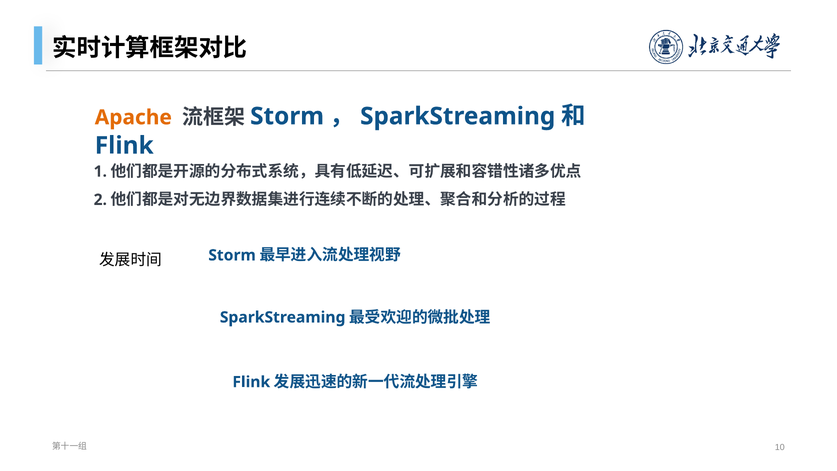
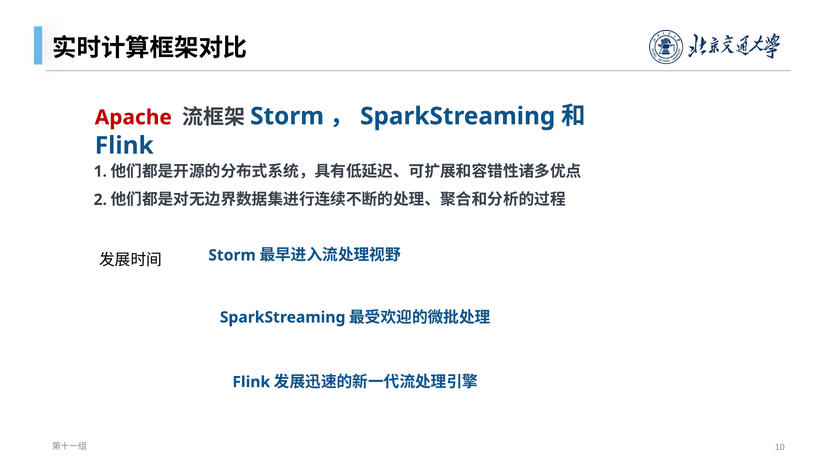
Apache colour: orange -> red (133, 117)
